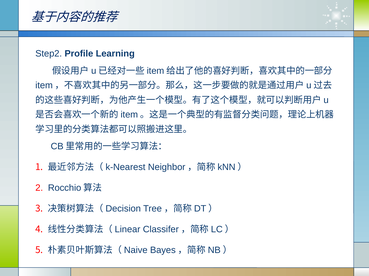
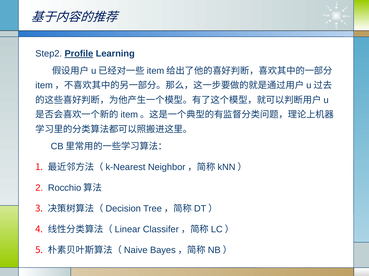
Profile underline: none -> present (79, 54)
